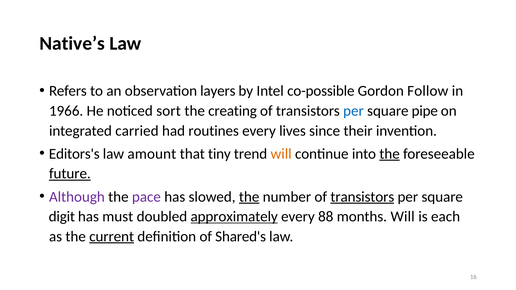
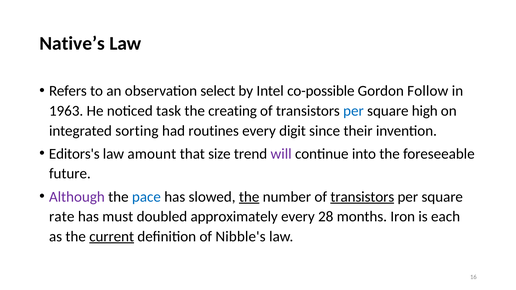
layers: layers -> select (218, 91)
1966: 1966 -> 1963 (66, 111)
sort: sort -> task (169, 111)
pipe: pipe -> high (425, 111)
carried: carried -> sorting (137, 131)
lives: lives -> digit (292, 131)
tiny: tiny -> size (219, 154)
will colour: orange -> purple (281, 154)
the underline: present -> none (390, 154)
future underline: present -> none (70, 174)
pace colour: purple -> blue (146, 197)
digit: digit -> rate (62, 217)
approximately underline: present -> none (234, 217)
88: 88 -> 28 (326, 217)
months Will: Will -> Iron (403, 217)
Shared's: Shared's -> Nibble's (240, 237)
